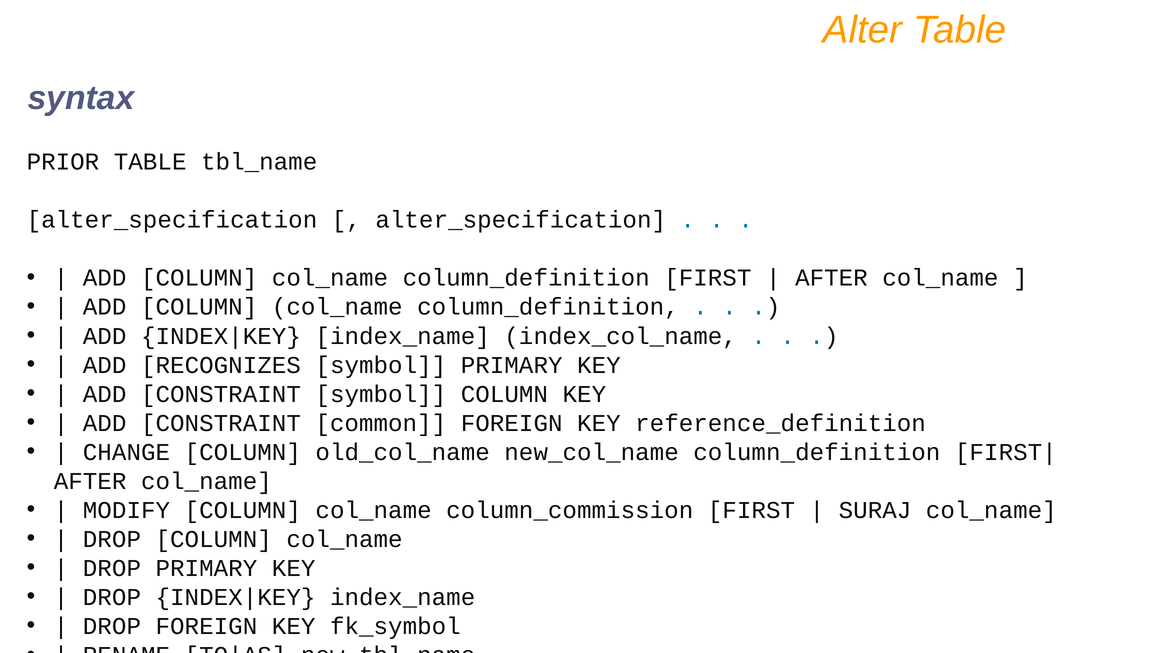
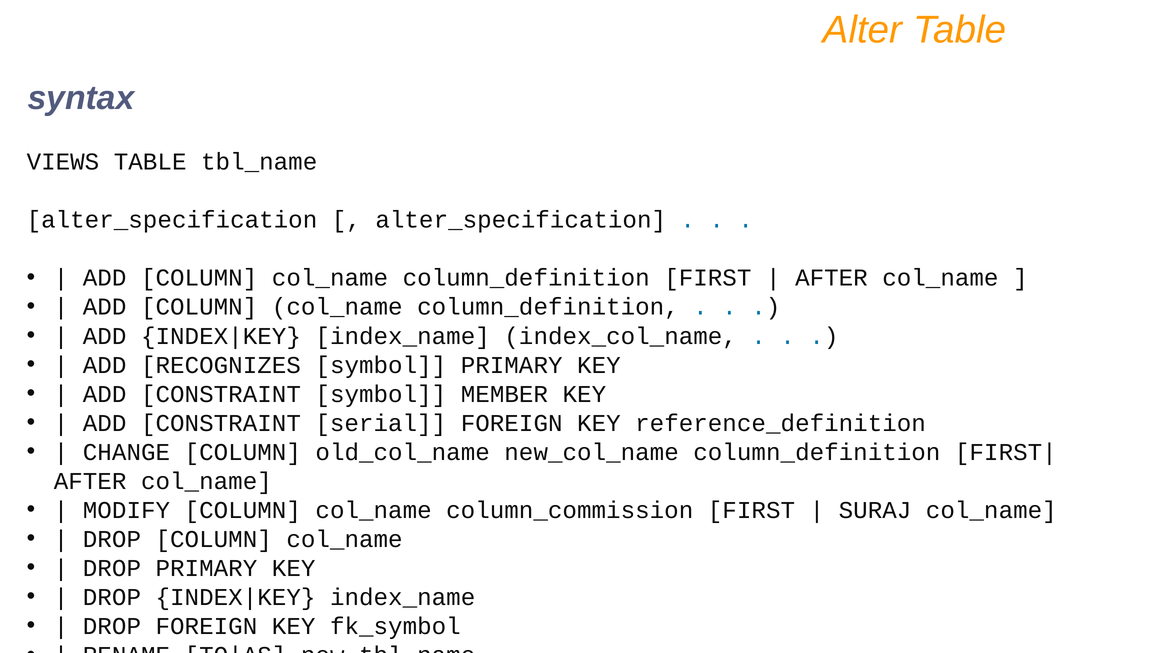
PRIOR: PRIOR -> VIEWS (63, 162)
symbol COLUMN: COLUMN -> MEMBER (504, 394)
common: common -> serial (381, 423)
